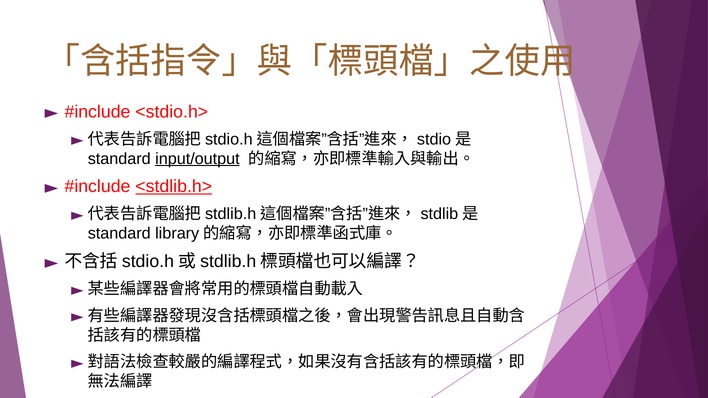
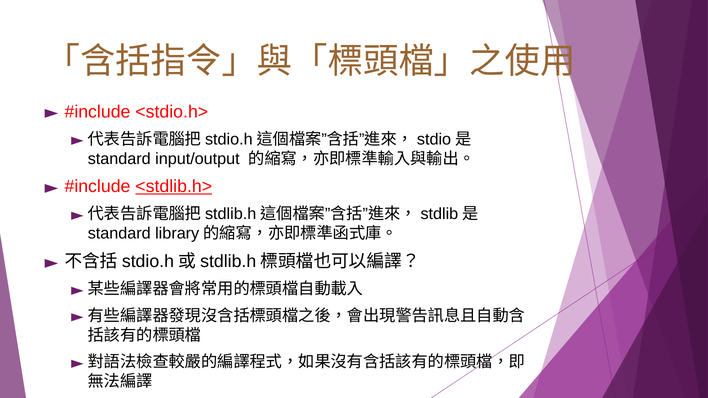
input/output underline: present -> none (197, 159)
